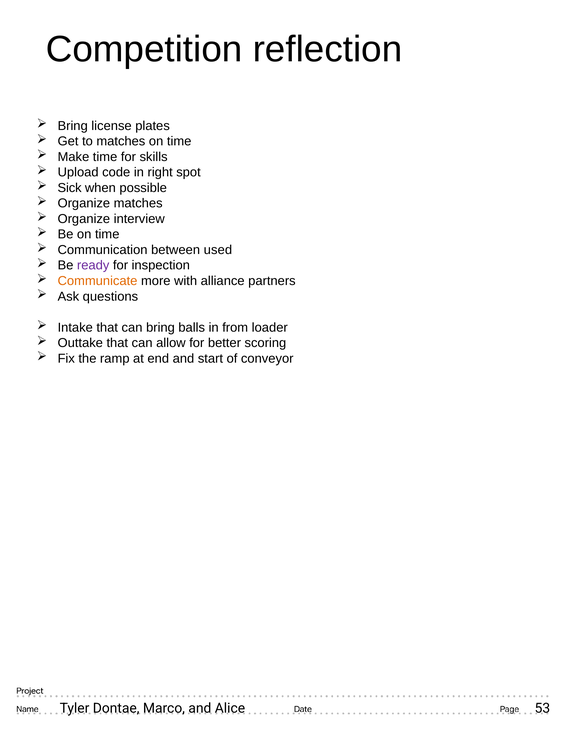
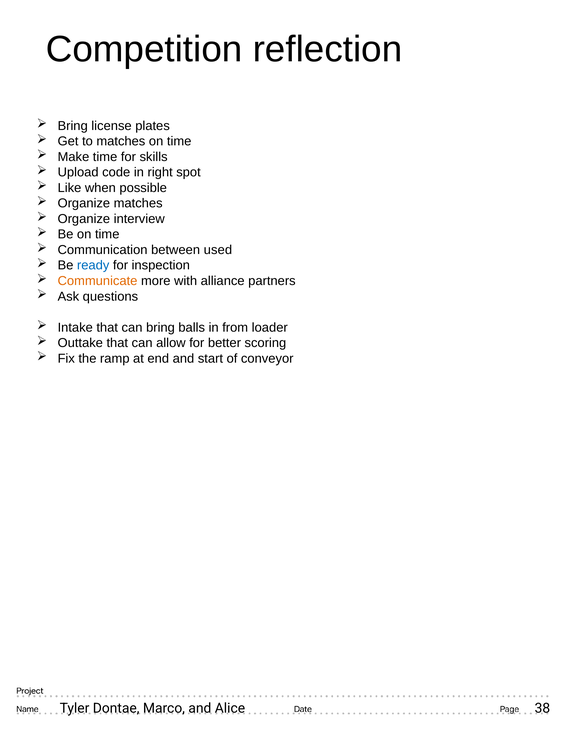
Sick: Sick -> Like (69, 188)
ready colour: purple -> blue (93, 265)
53: 53 -> 38 (542, 708)
